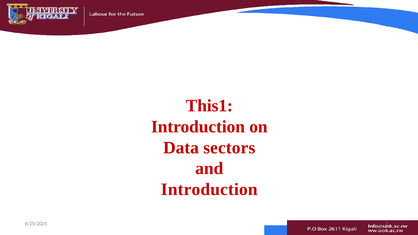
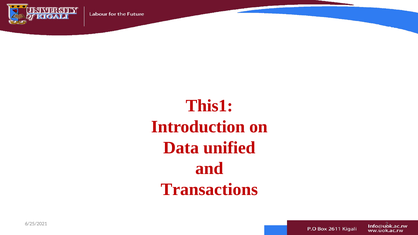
sectors: sectors -> unified (229, 148)
Introduction: Introduction -> Transactions (209, 189)
